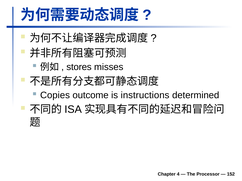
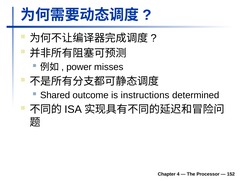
stores: stores -> power (79, 67)
Copies: Copies -> Shared (55, 95)
